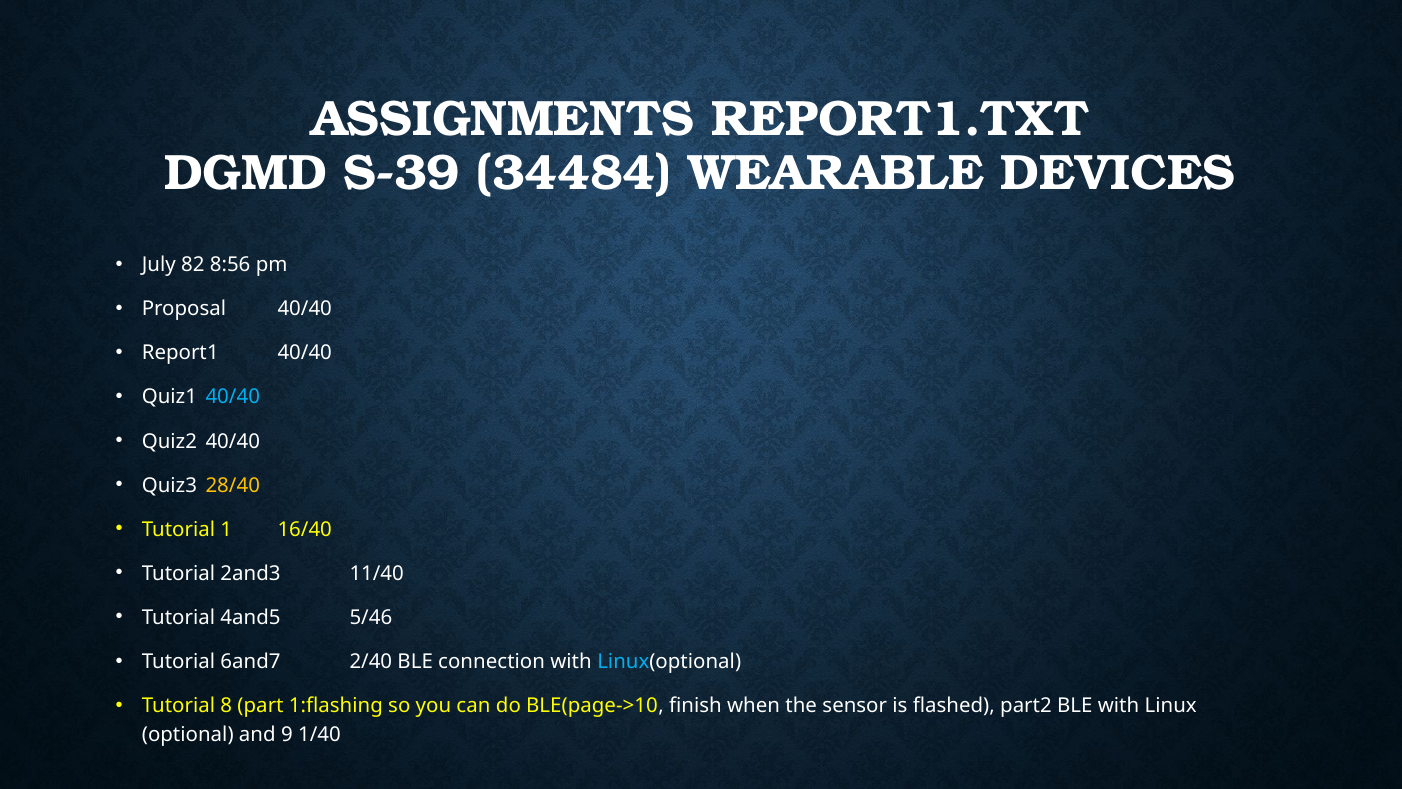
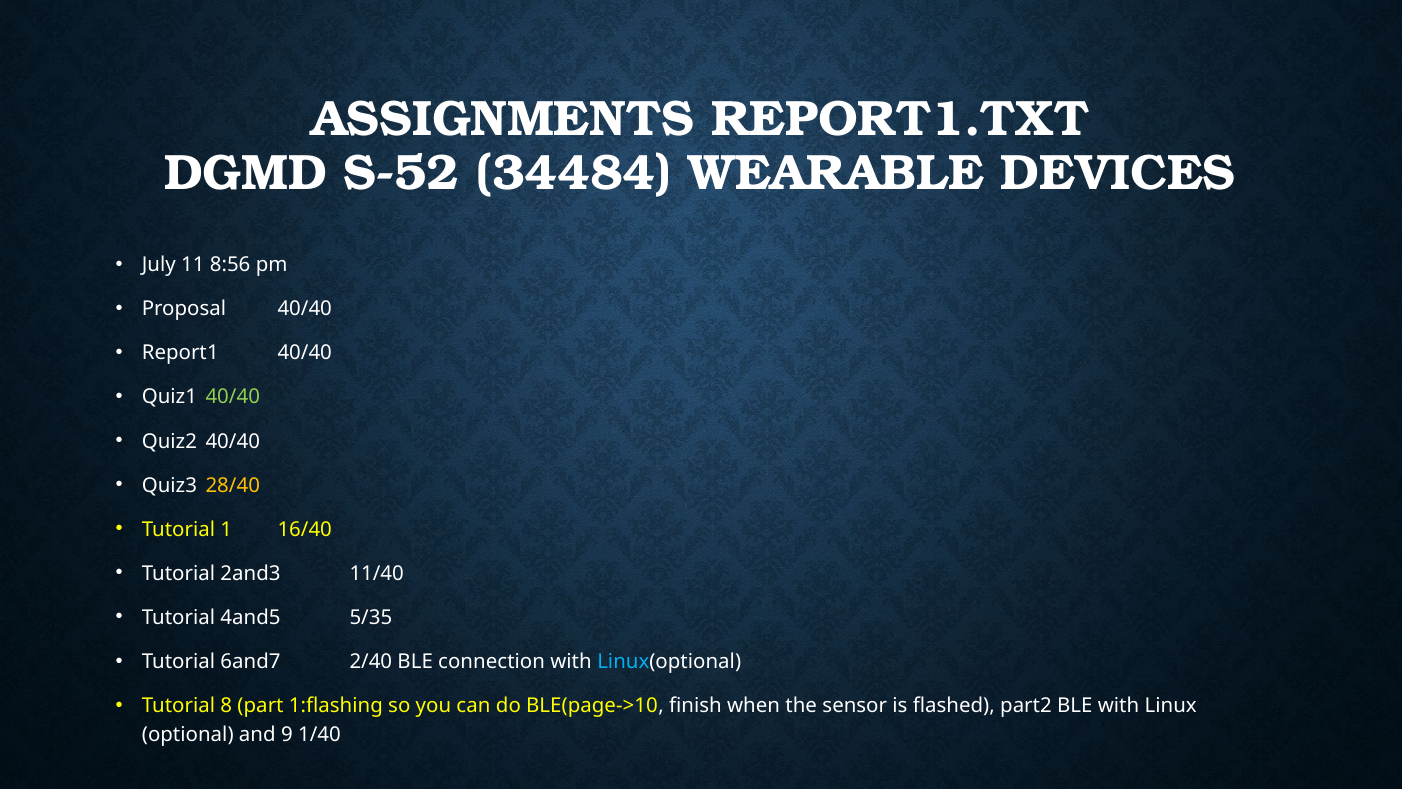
S-39: S-39 -> S-52 (402, 173)
82: 82 -> 11 (193, 265)
40/40 colour: light blue -> light green (233, 397)
5/46: 5/46 -> 5/35 (371, 617)
